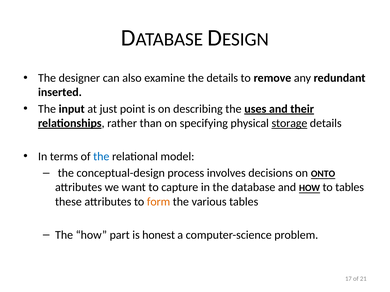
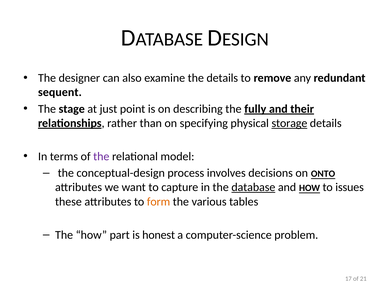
inserted: inserted -> sequent (60, 92)
input: input -> stage (72, 109)
uses: uses -> fully (255, 109)
the colour: blue -> purple (101, 157)
database underline: none -> present (253, 188)
to tables: tables -> issues (350, 188)
